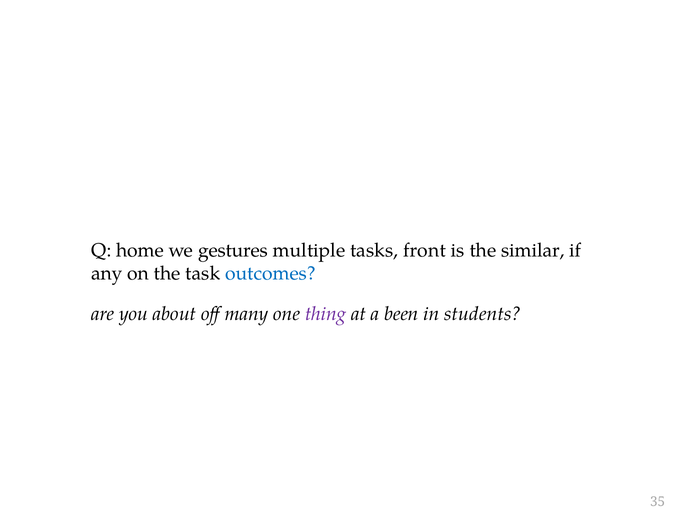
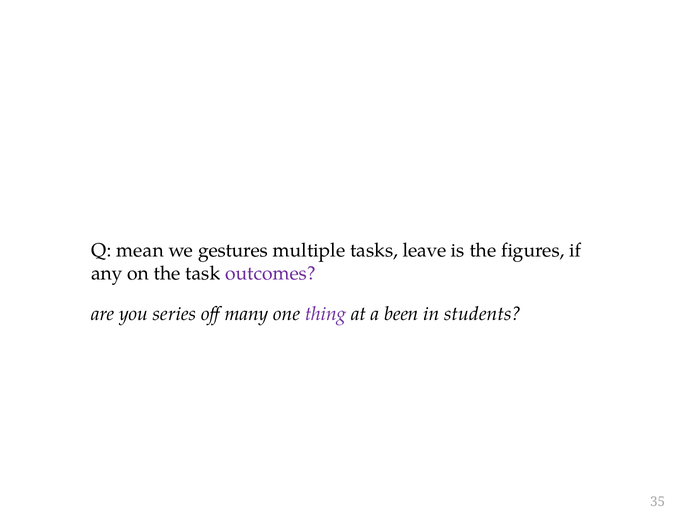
home: home -> mean (140, 251)
front: front -> leave (425, 251)
similar: similar -> figures (533, 251)
outcomes colour: blue -> purple (270, 274)
about: about -> series (175, 314)
